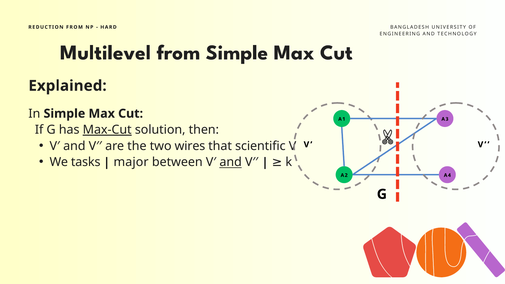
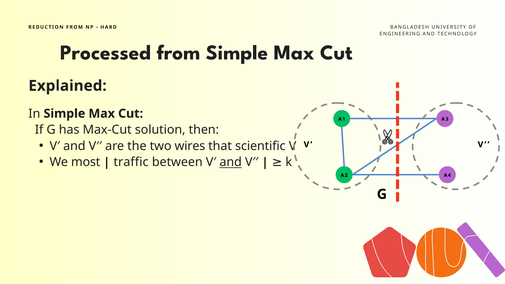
Multilevel: Multilevel -> Processed (105, 52)
Max-Cut underline: present -> none (107, 130)
tasks: tasks -> most (86, 162)
major: major -> traffic (131, 162)
